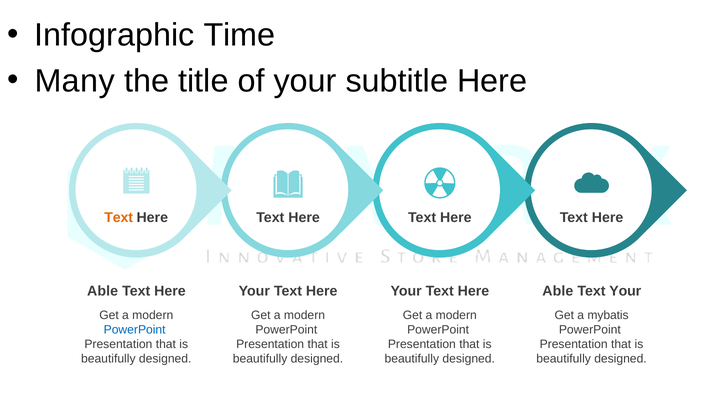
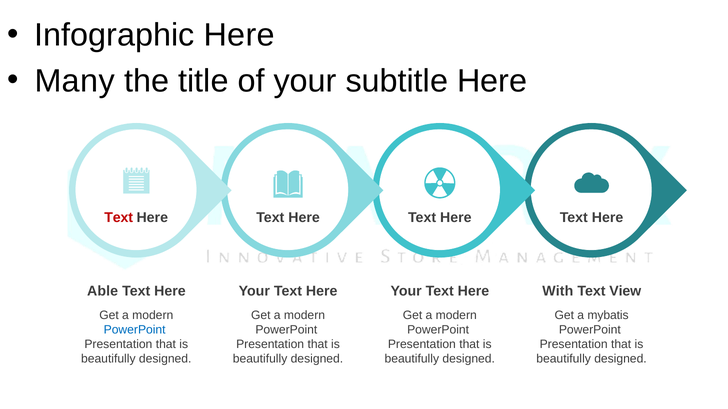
Infographic Time: Time -> Here (239, 35)
Text colour: orange -> red (119, 218)
Able: Able -> With (558, 291)
Text Your: Your -> View (625, 291)
